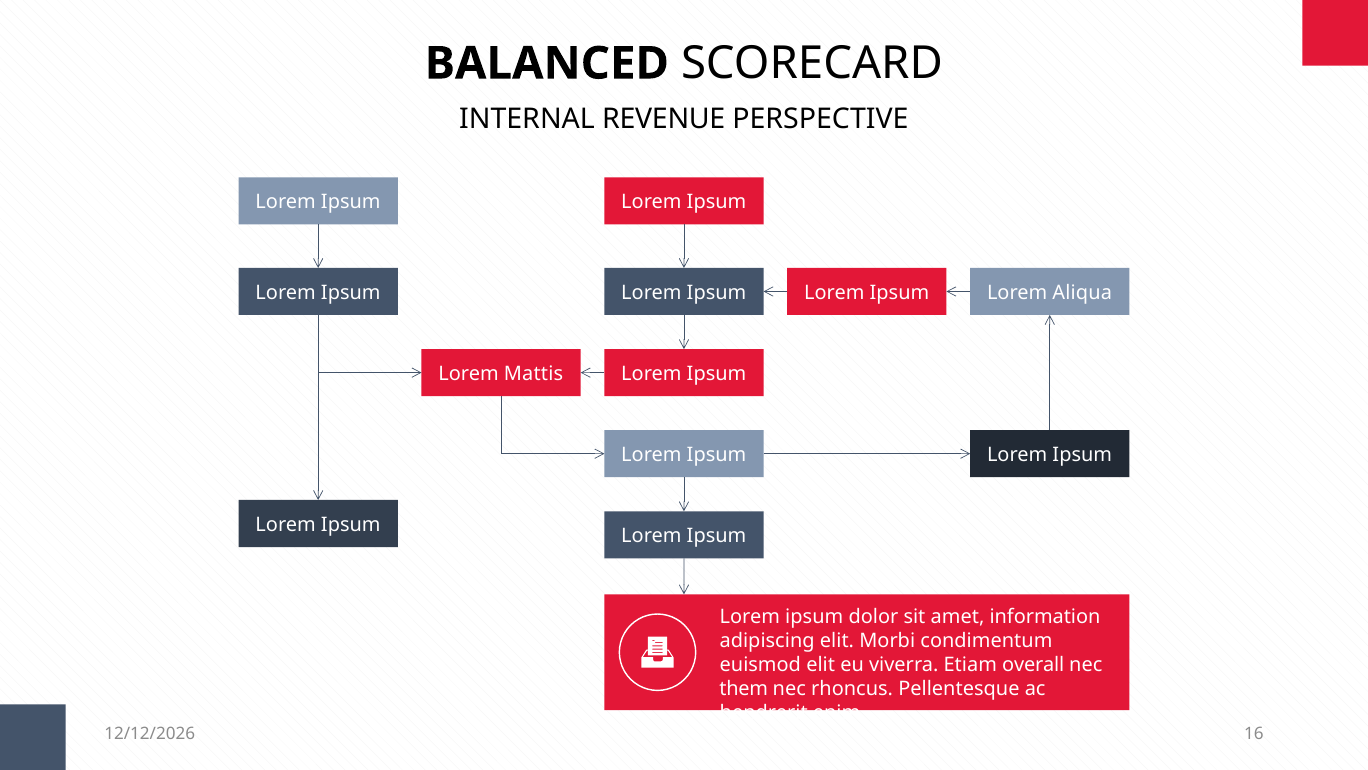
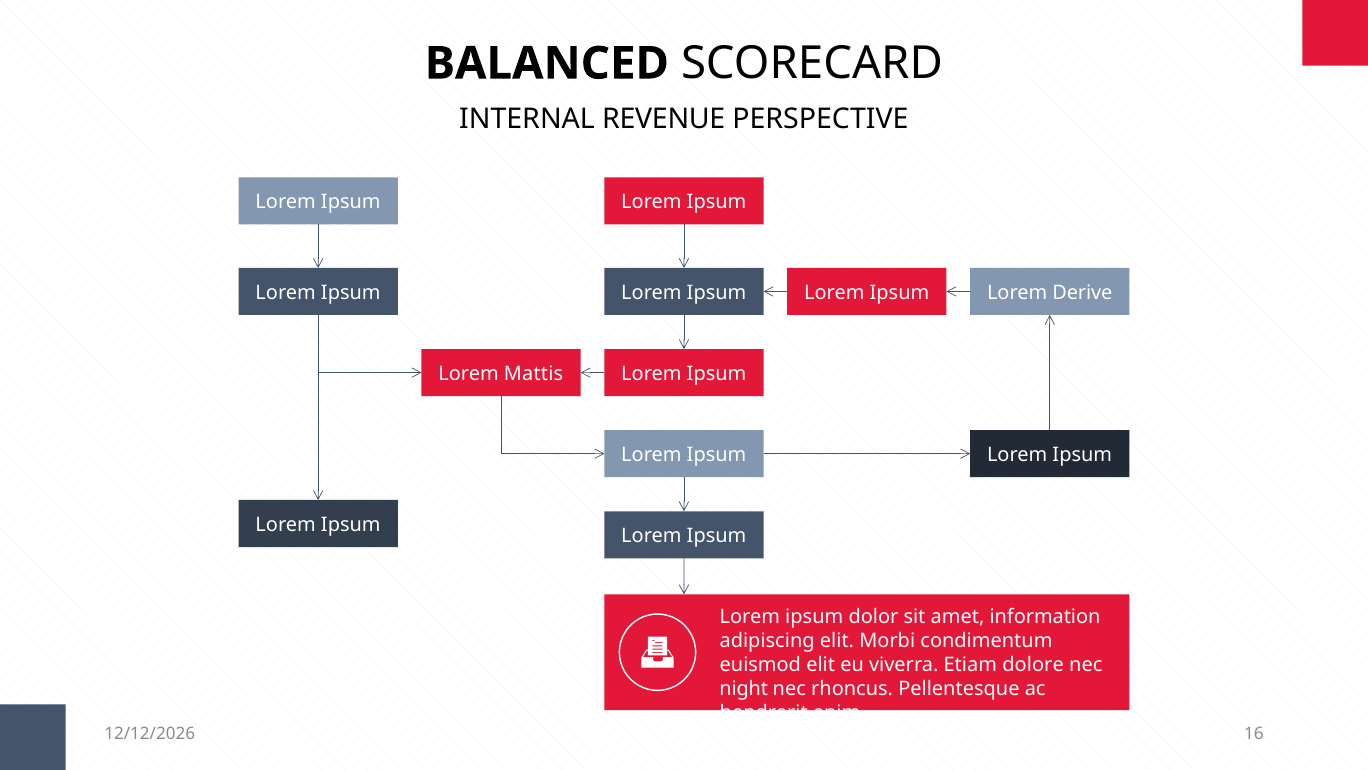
Aliqua: Aliqua -> Derive (1082, 293)
overall: overall -> dolore (1033, 665)
them: them -> night (744, 689)
